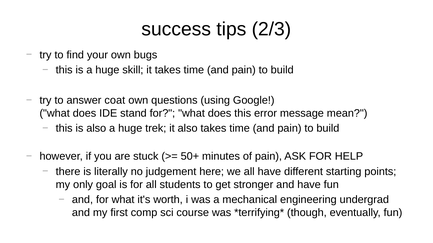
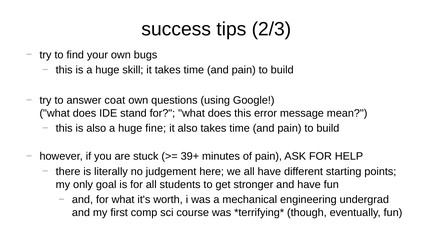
trek: trek -> fine (156, 129)
50+: 50+ -> 39+ (190, 157)
